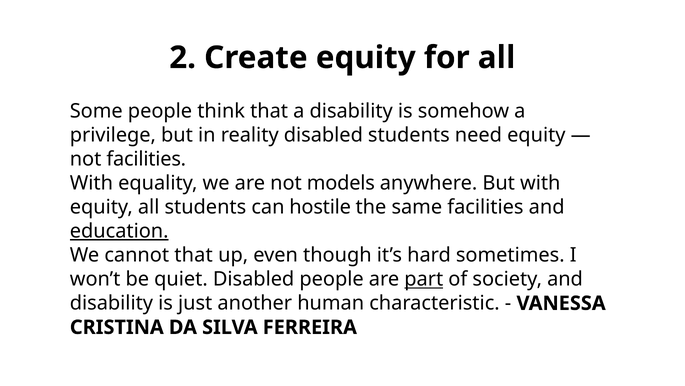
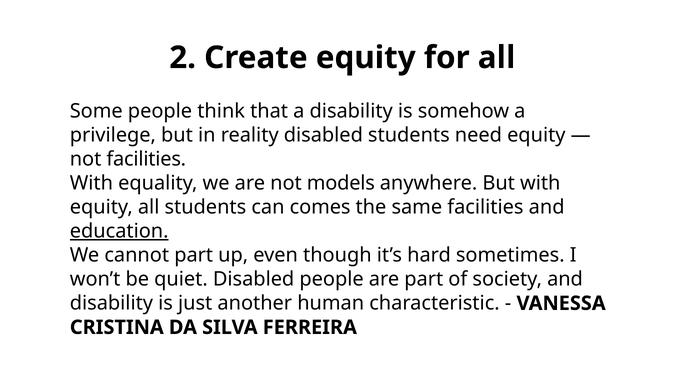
hostile: hostile -> comes (320, 207)
cannot that: that -> part (194, 255)
part underline: present -> none (424, 279)
